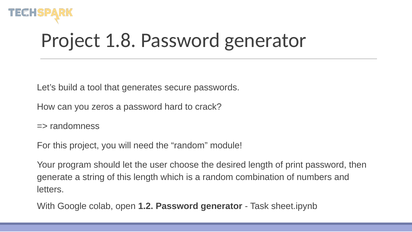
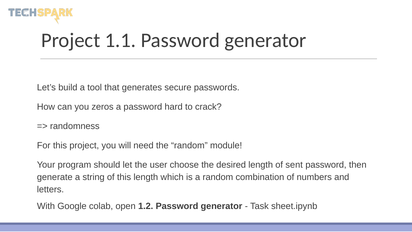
1.8: 1.8 -> 1.1 (120, 40)
print: print -> sent (294, 165)
